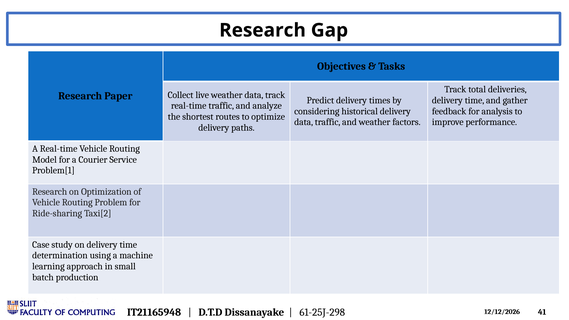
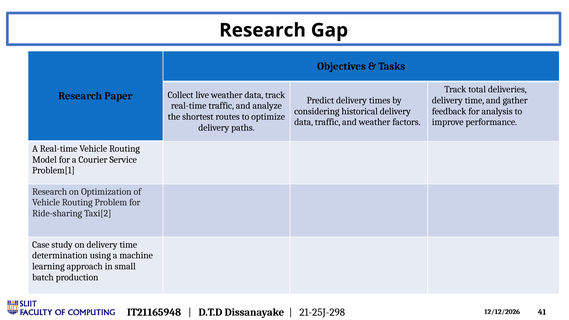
61-25J-298: 61-25J-298 -> 21-25J-298 (322, 312)
